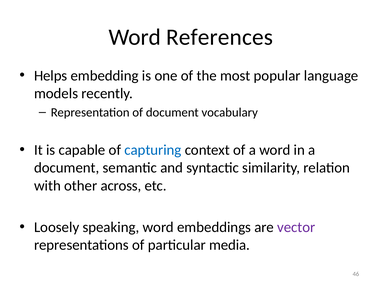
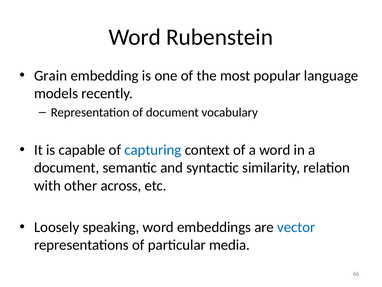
References: References -> Rubenstein (220, 37)
Helps: Helps -> Grain (51, 75)
vector colour: purple -> blue (296, 227)
